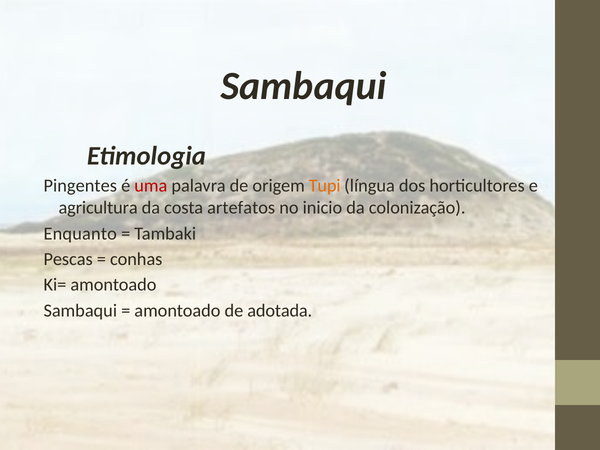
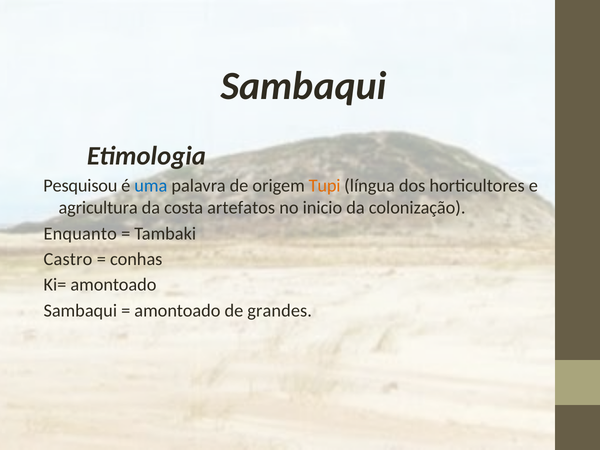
Pingentes: Pingentes -> Pesquisou (80, 186)
uma colour: red -> blue (151, 186)
Pescas: Pescas -> Castro (68, 259)
adotada: adotada -> grandes (280, 311)
